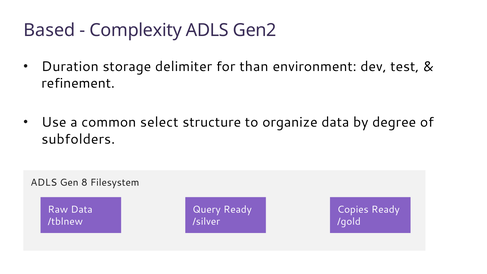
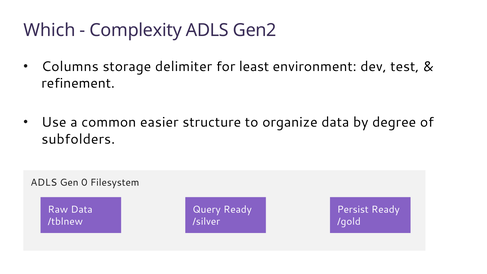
Based: Based -> Which (49, 30)
Duration: Duration -> Columns (70, 67)
than: than -> least (254, 67)
select: select -> easier (159, 122)
8: 8 -> 0 (84, 183)
Copies: Copies -> Persist (353, 209)
